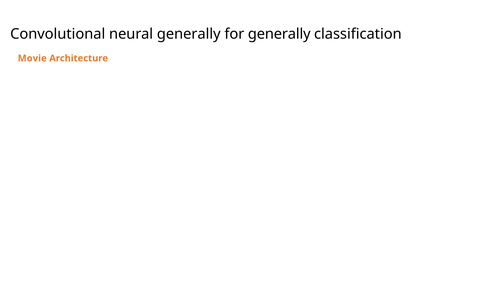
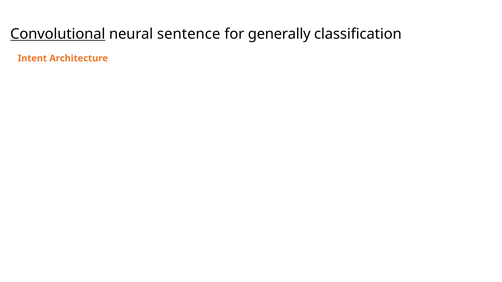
Convolutional underline: none -> present (58, 34)
neural generally: generally -> sentence (189, 34)
Movie: Movie -> Intent (32, 58)
